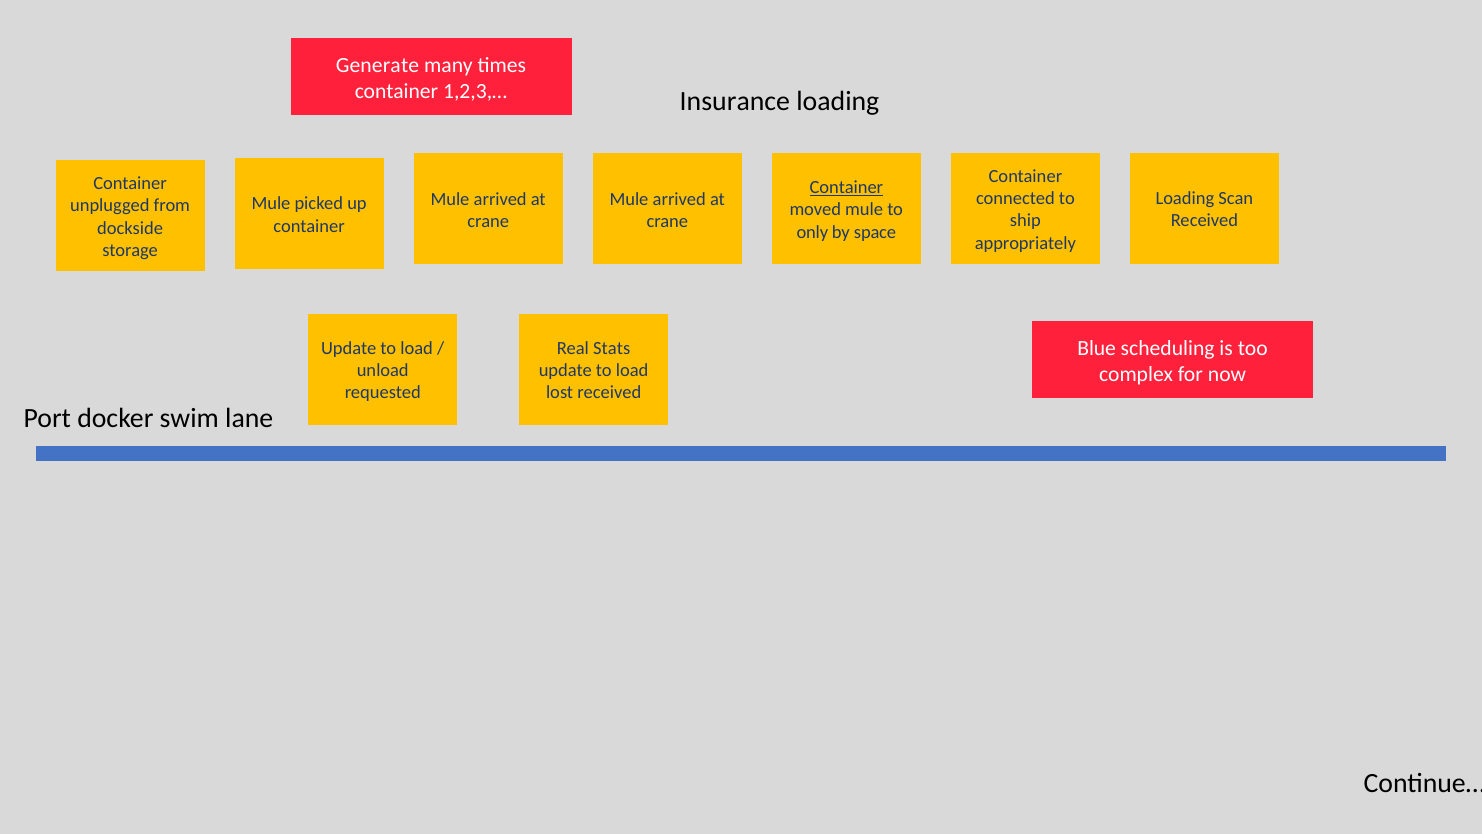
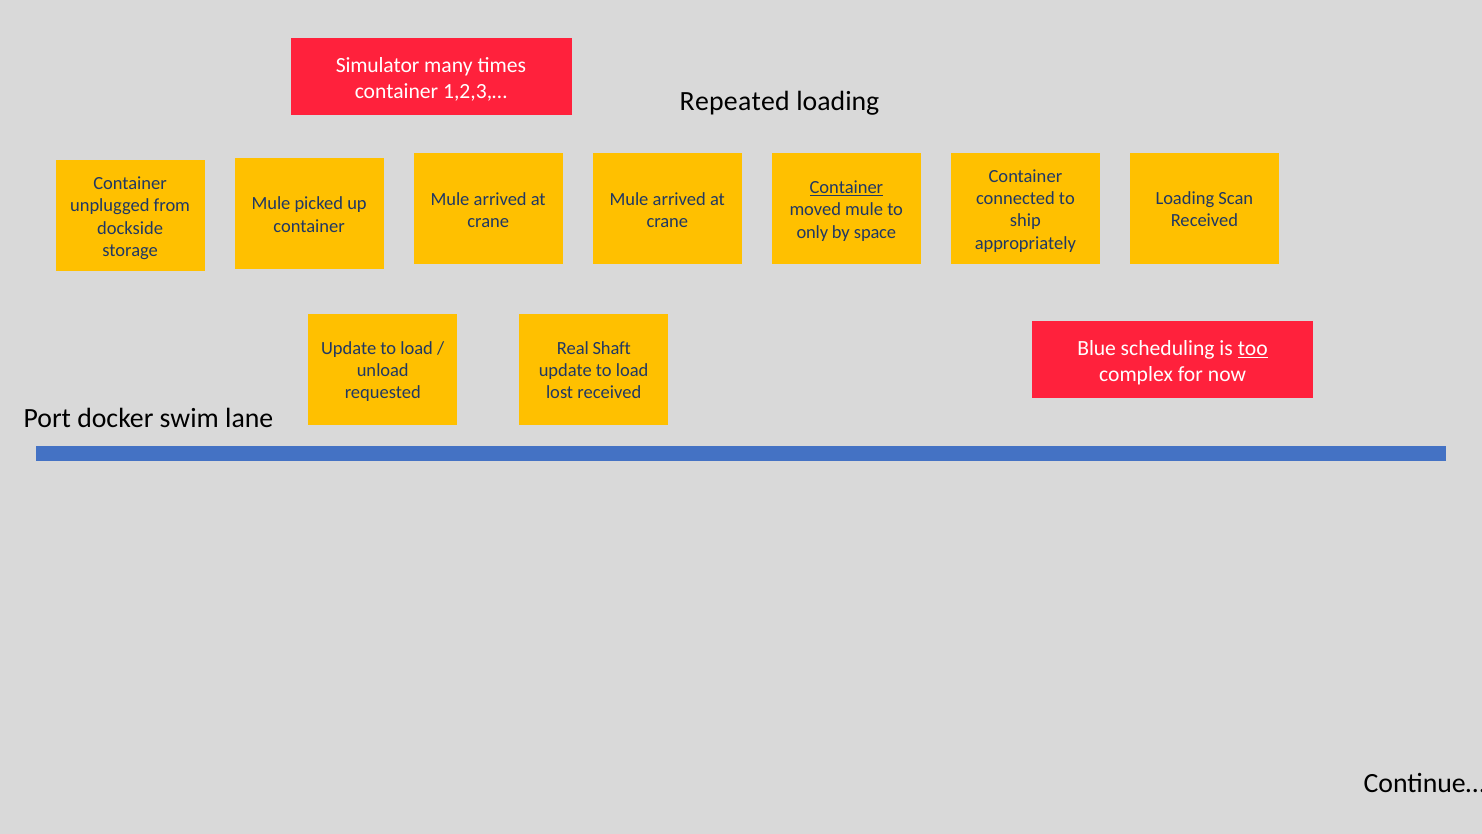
Generate: Generate -> Simulator (378, 65)
Insurance: Insurance -> Repeated (735, 102)
too underline: none -> present (1253, 348)
Stats: Stats -> Shaft (612, 348)
